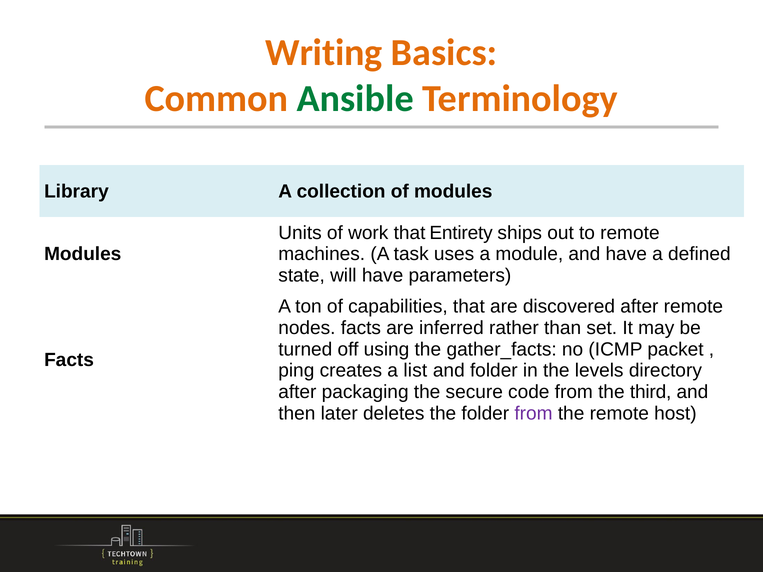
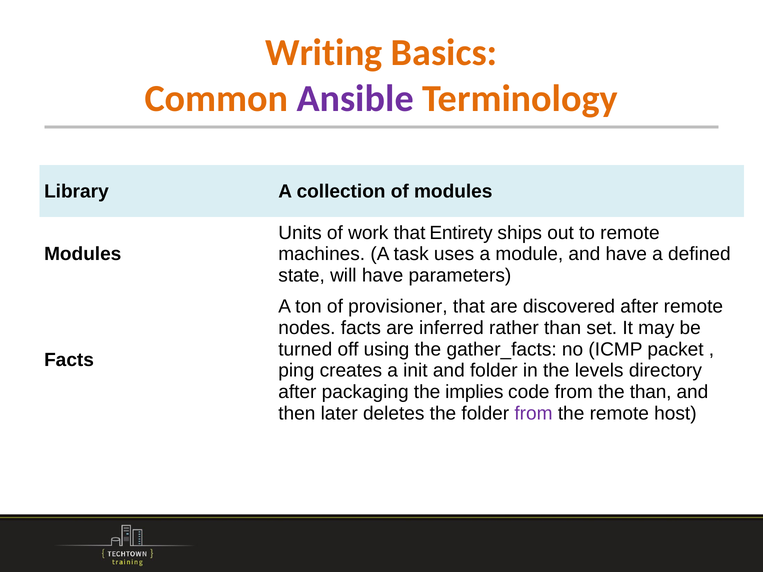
Ansible colour: green -> purple (355, 99)
capabilities: capabilities -> provisioner (398, 307)
list: list -> init (415, 371)
secure: secure -> implies (474, 392)
the third: third -> than (651, 392)
